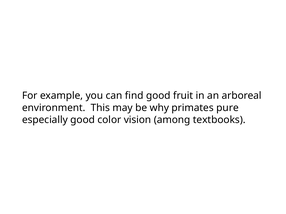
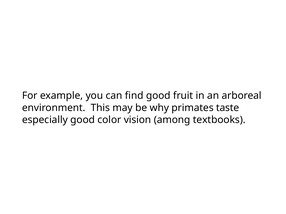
pure: pure -> taste (228, 108)
